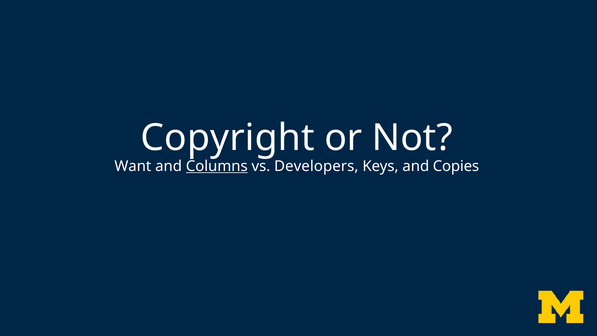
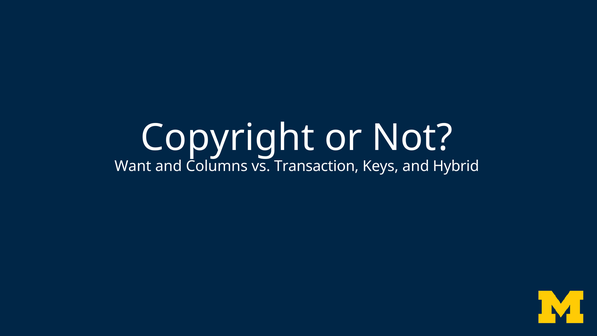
Columns underline: present -> none (217, 166)
Developers: Developers -> Transaction (316, 166)
Copies: Copies -> Hybrid (456, 166)
